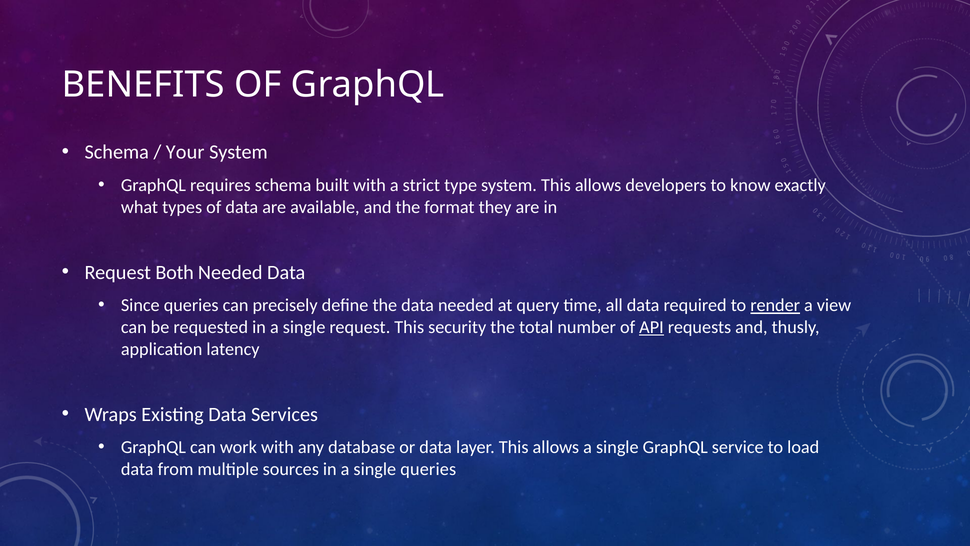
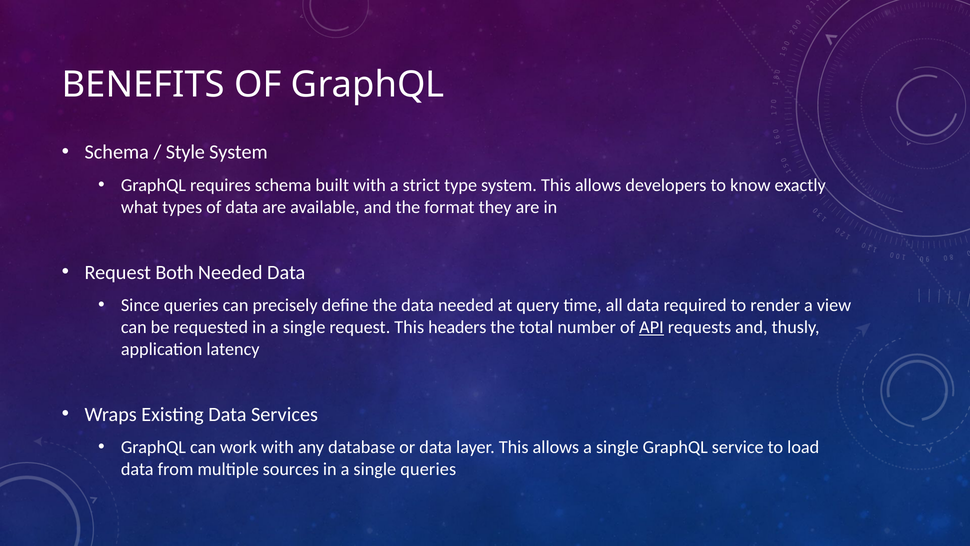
Your: Your -> Style (185, 152)
render underline: present -> none (775, 305)
security: security -> headers (457, 327)
